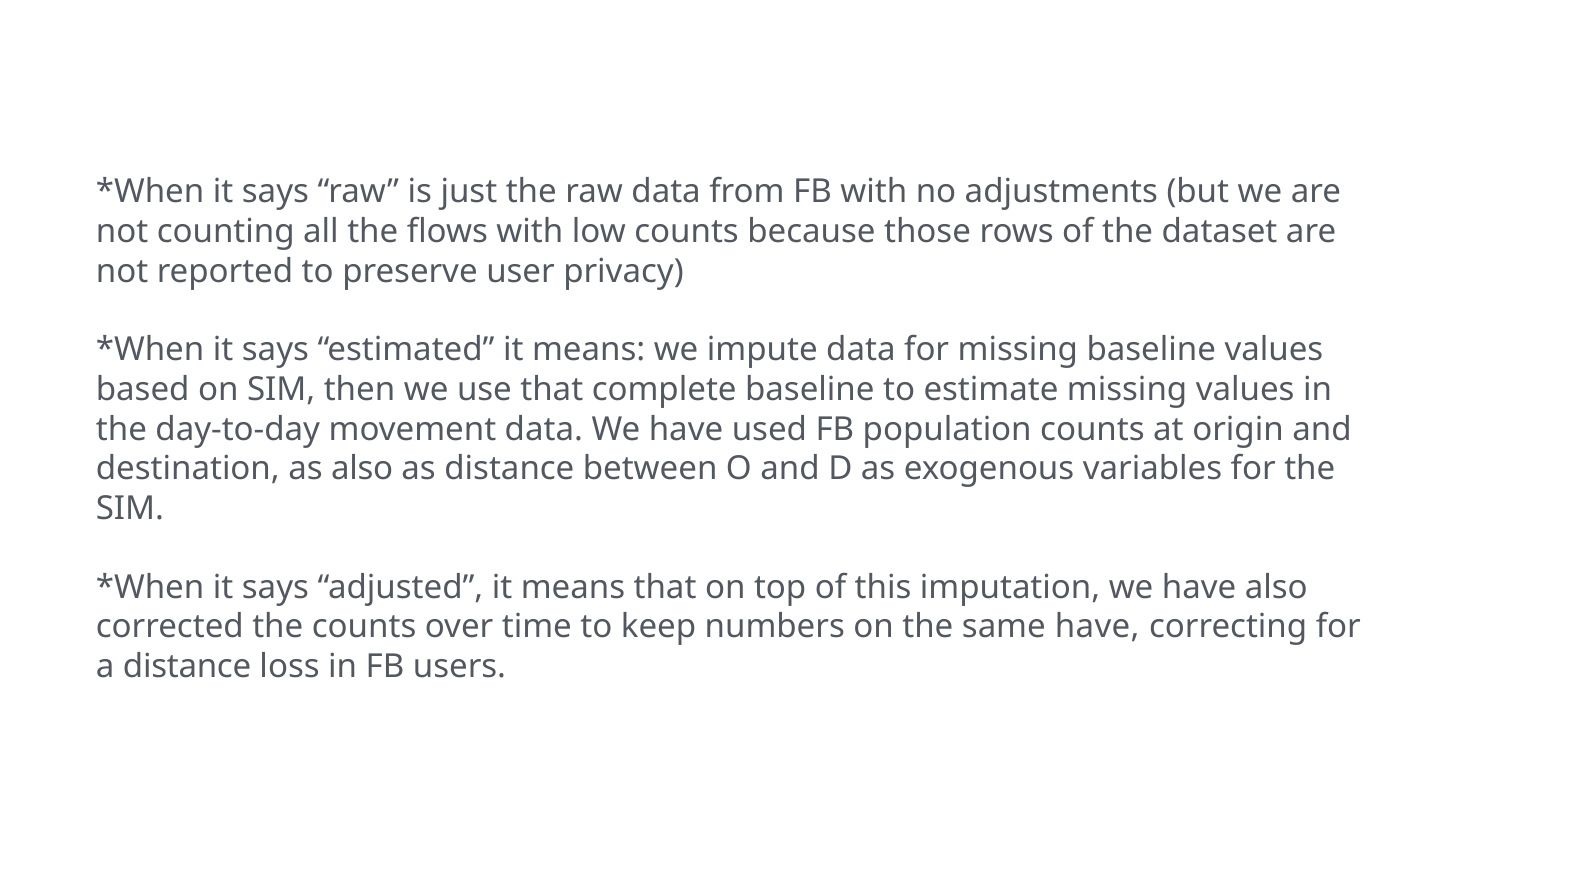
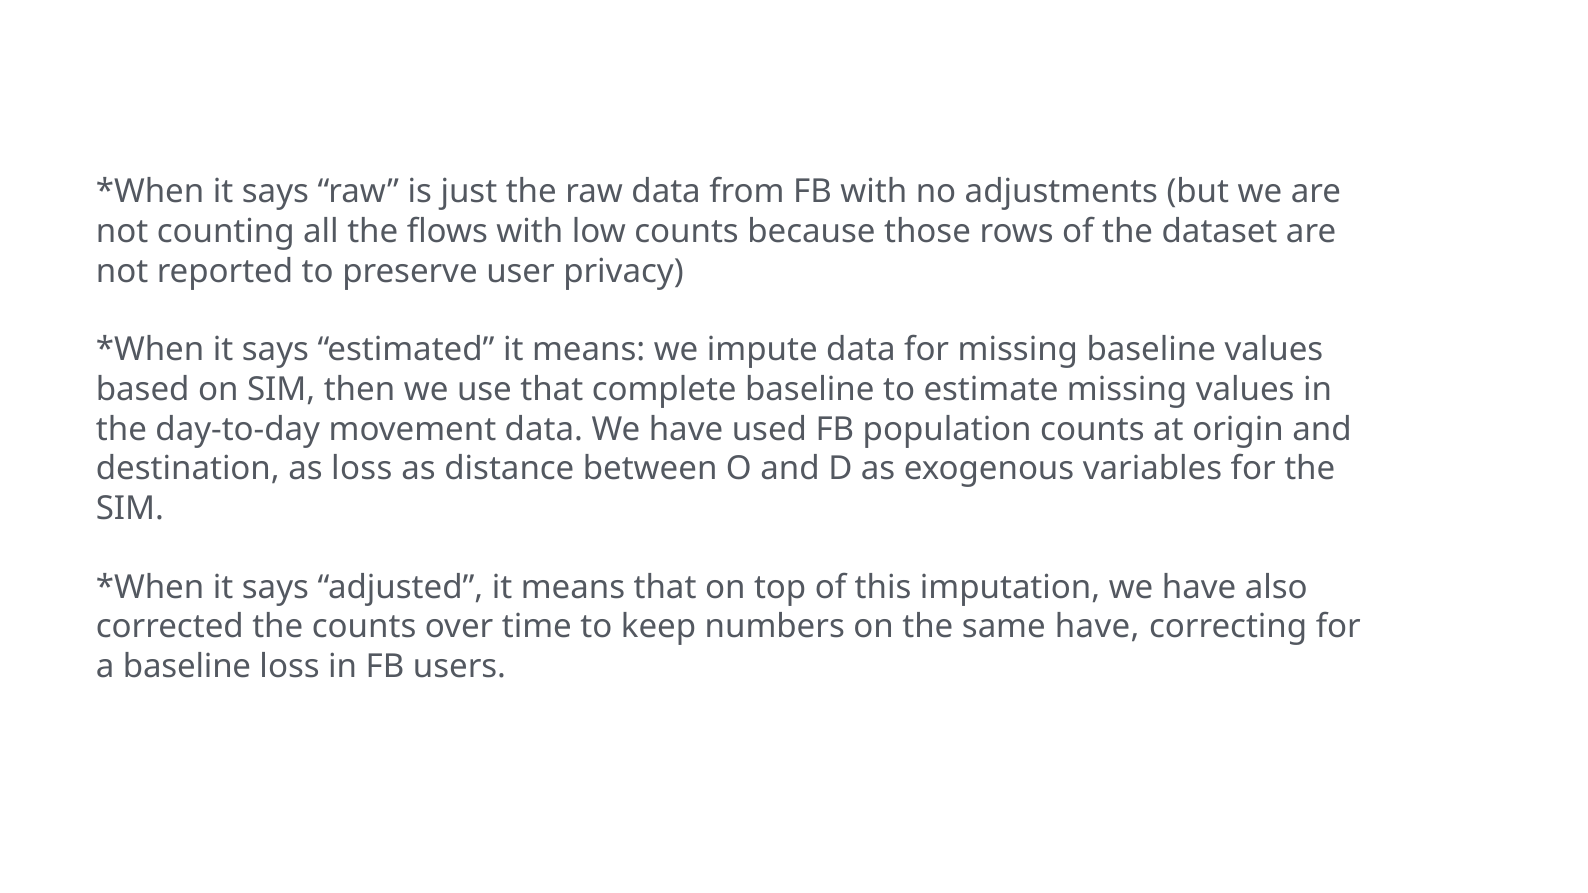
as also: also -> loss (362, 469)
a distance: distance -> baseline (187, 667)
